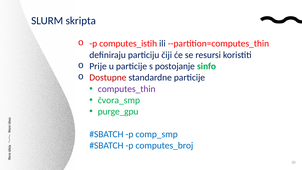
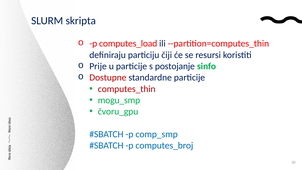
computes_istih: computes_istih -> computes_load (128, 44)
computes_thin colour: purple -> red (127, 89)
čvora_smp: čvora_smp -> mogu_smp (119, 100)
purge_gpu: purge_gpu -> čvoru_gpu (118, 112)
